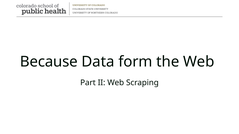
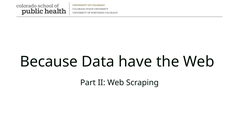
form: form -> have (135, 62)
